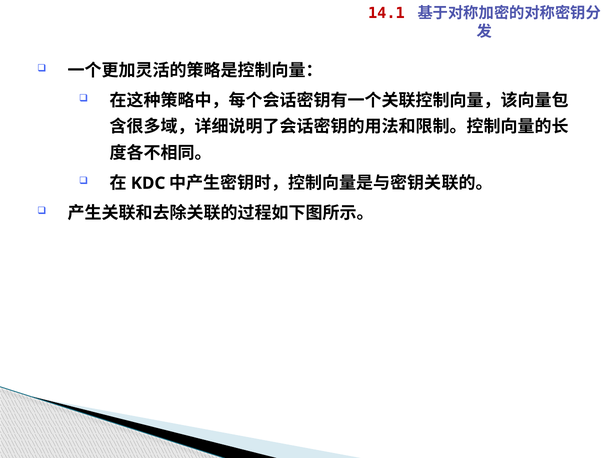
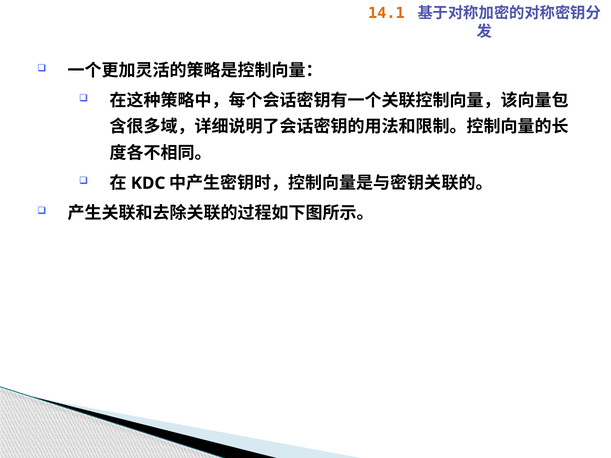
14.1 colour: red -> orange (386, 13)
